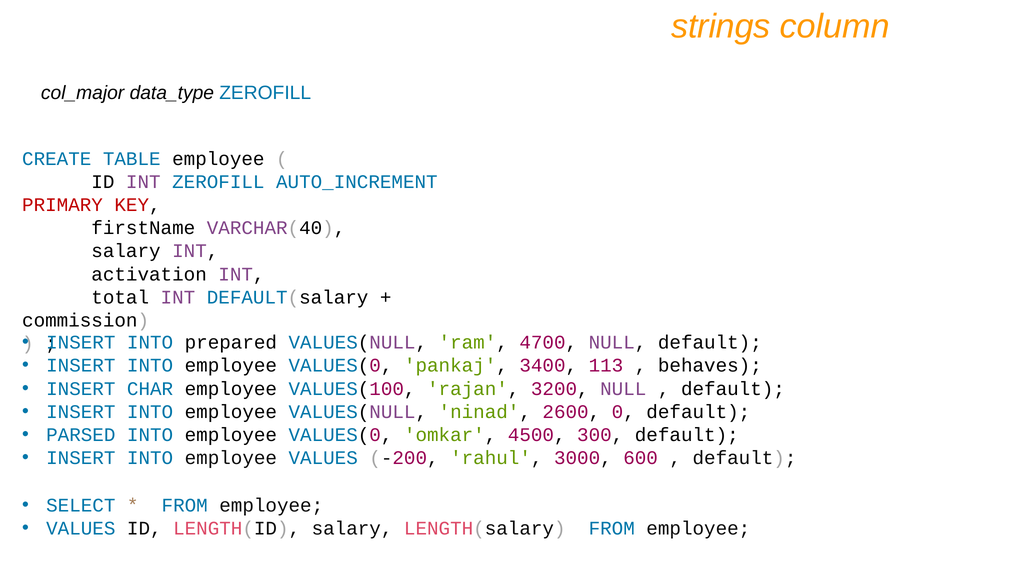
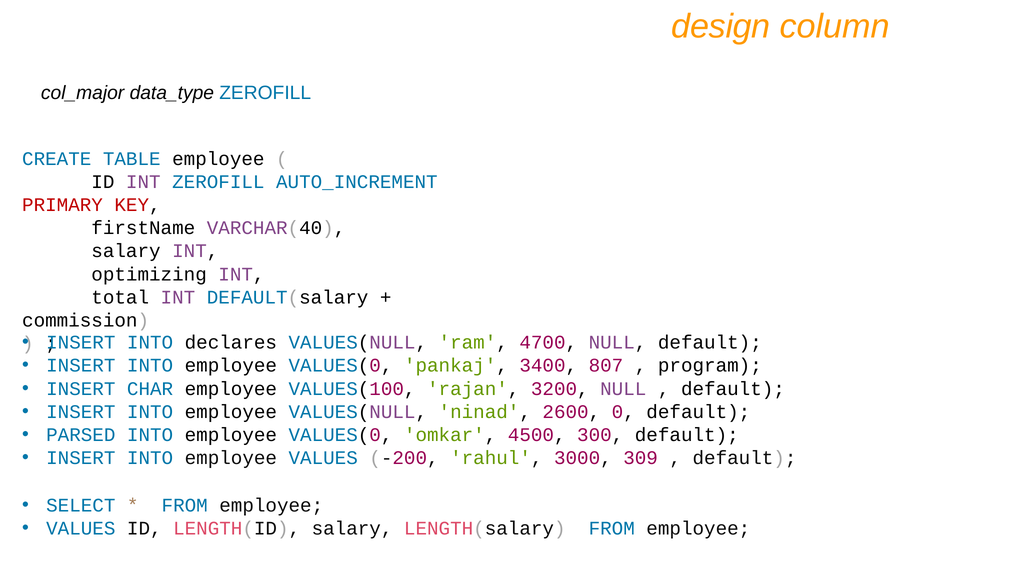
strings: strings -> design (721, 27)
activation: activation -> optimizing (149, 274)
prepared: prepared -> declares (231, 343)
113: 113 -> 807 (606, 366)
behaves: behaves -> program (710, 366)
600: 600 -> 309 (641, 458)
